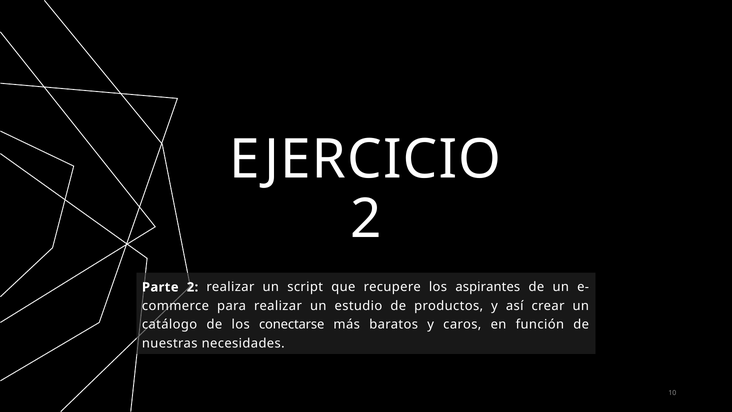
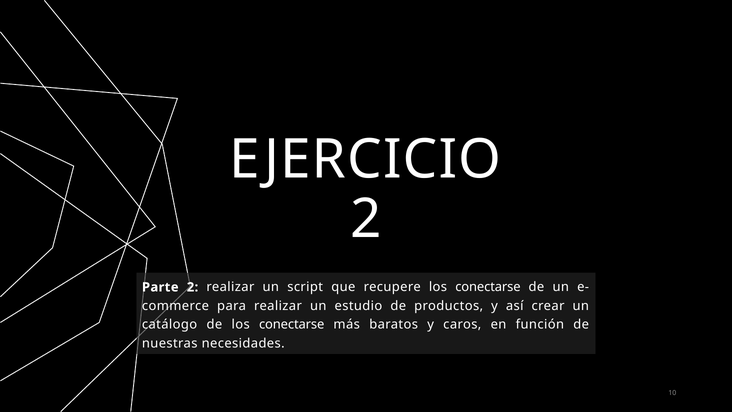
recupere los aspirantes: aspirantes -> conectarse (488, 287)
